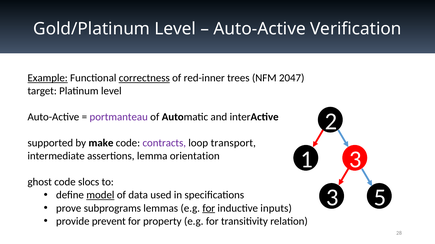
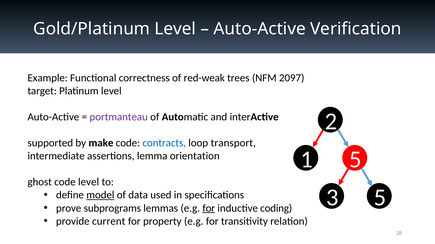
Example underline: present -> none (48, 78)
correctness underline: present -> none (144, 78)
red-inner: red-inner -> red-weak (204, 78)
2047: 2047 -> 2097 (292, 78)
contracts colour: purple -> blue (164, 143)
1 3: 3 -> 5 (356, 160)
code slocs: slocs -> level (89, 183)
inputs: inputs -> coding (276, 209)
prevent: prevent -> current (109, 222)
